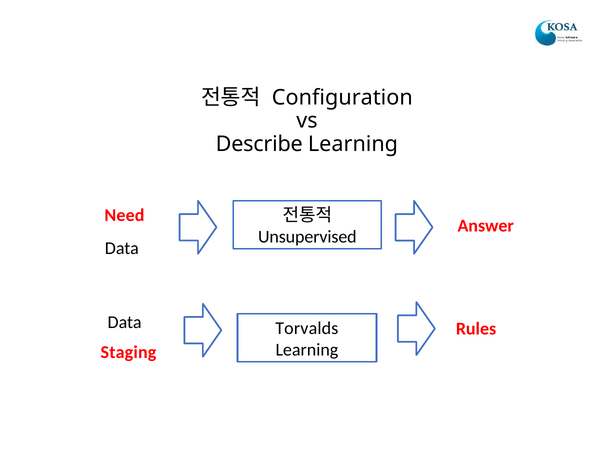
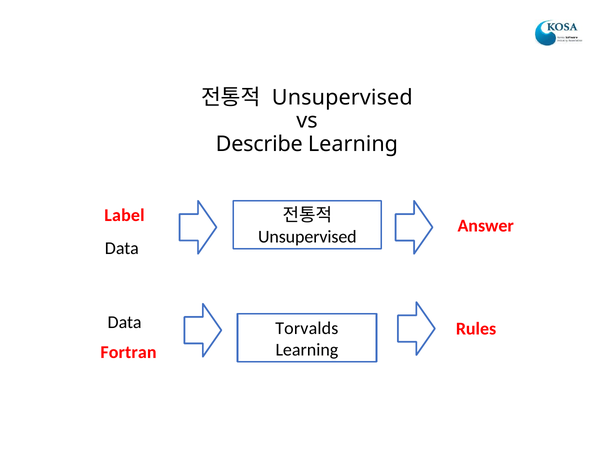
Configuration: Configuration -> Unsupervised (342, 97)
Need: Need -> Label (124, 215)
Staging: Staging -> Fortran (129, 352)
